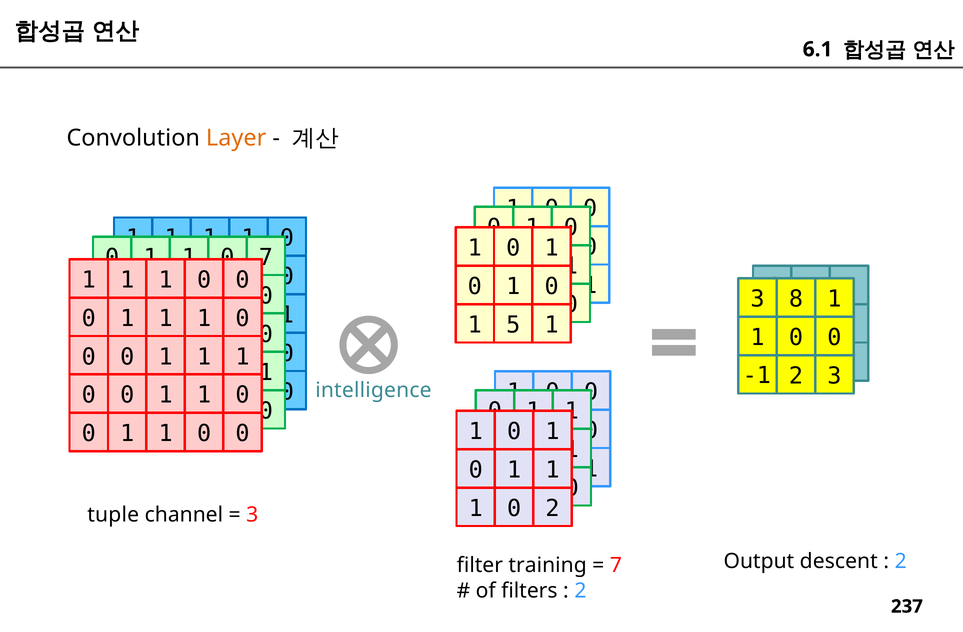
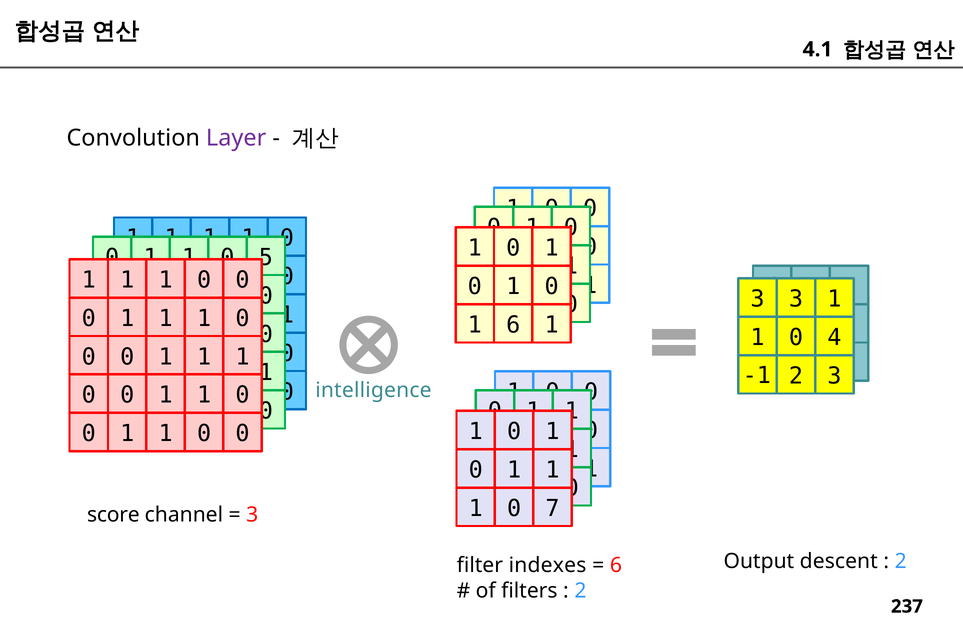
6.1: 6.1 -> 4.1 (818, 49)
Layer colour: orange -> purple (236, 138)
7: 7 -> 5 (266, 258)
3 8: 8 -> 3 (796, 299)
1 5: 5 -> 6 (513, 325)
0: 0 -> 4 (834, 338)
1 0 2: 2 -> 7 (553, 509)
tuple: tuple -> score (113, 515)
training: training -> indexes (548, 566)
7: 7 -> 6 (616, 566)
